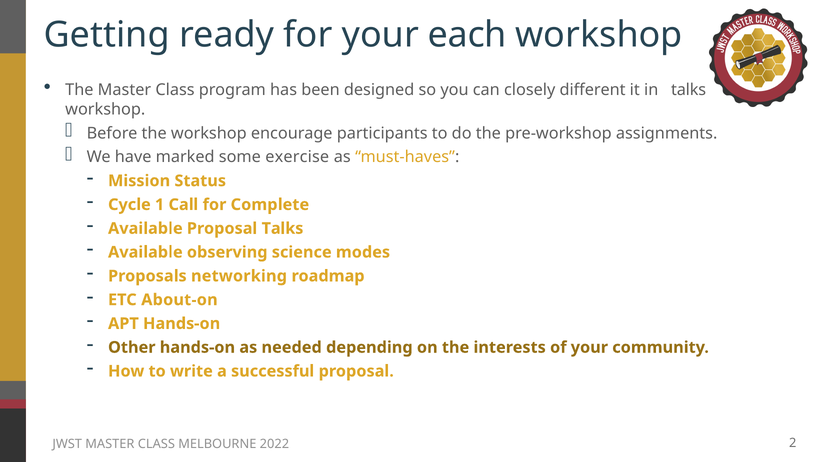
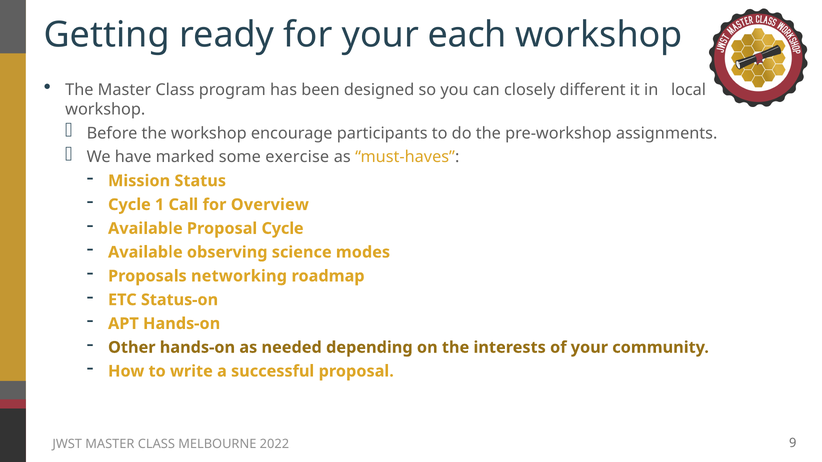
in talks: talks -> local (689, 90)
Complete: Complete -> Overview (270, 205)
Proposal Talks: Talks -> Cycle (283, 229)
About-on: About-on -> Status-on (180, 300)
2: 2 -> 9 (793, 443)
